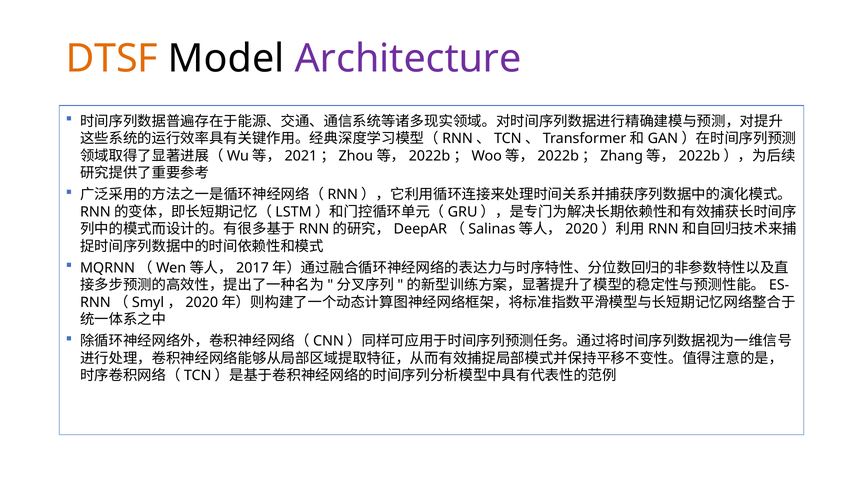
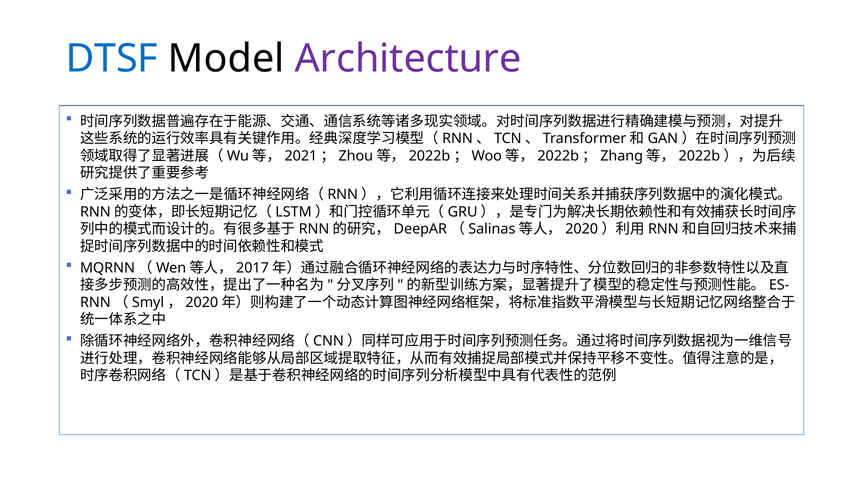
DTSF colour: orange -> blue (112, 59)
